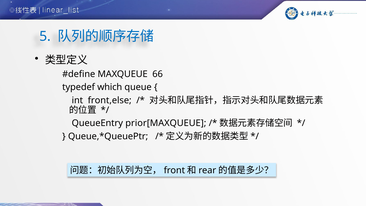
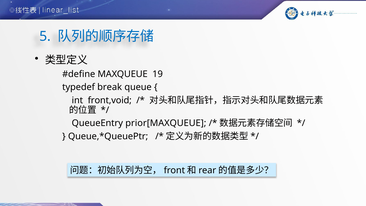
66: 66 -> 19 (158, 74)
which: which -> break (110, 87)
front,else: front,else -> front,void (110, 100)
